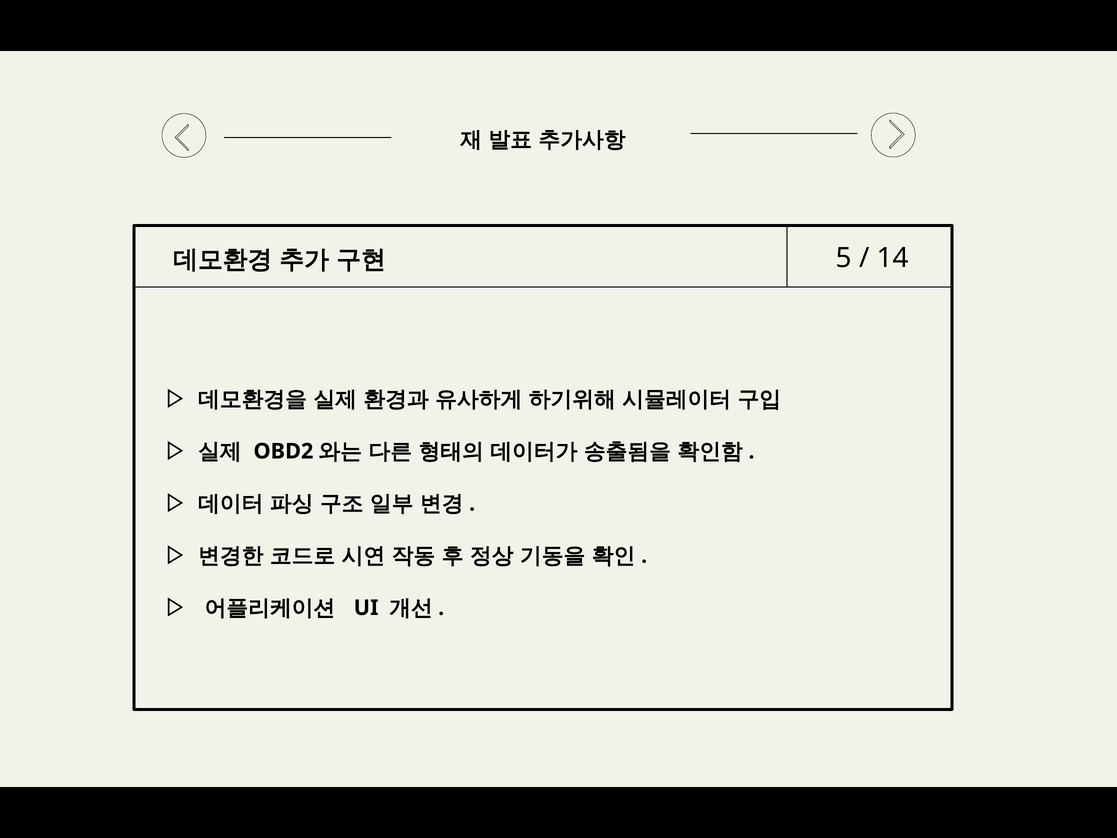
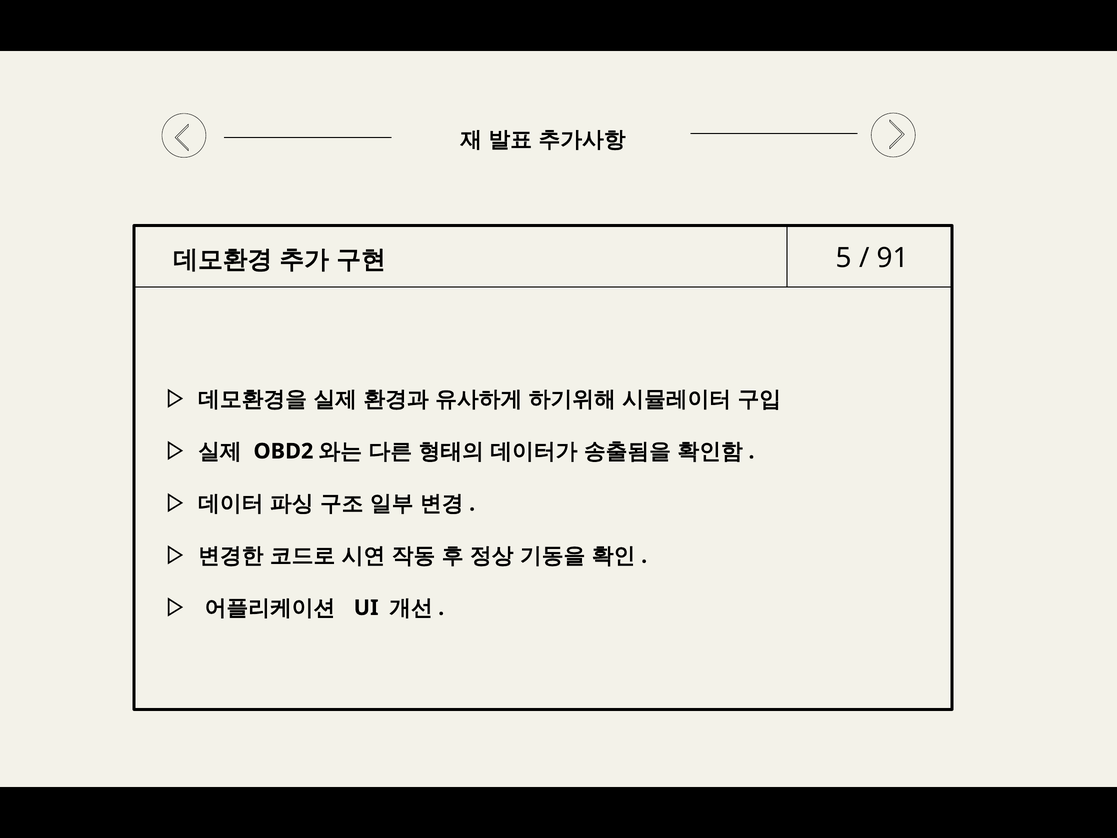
14: 14 -> 91 (893, 258)
